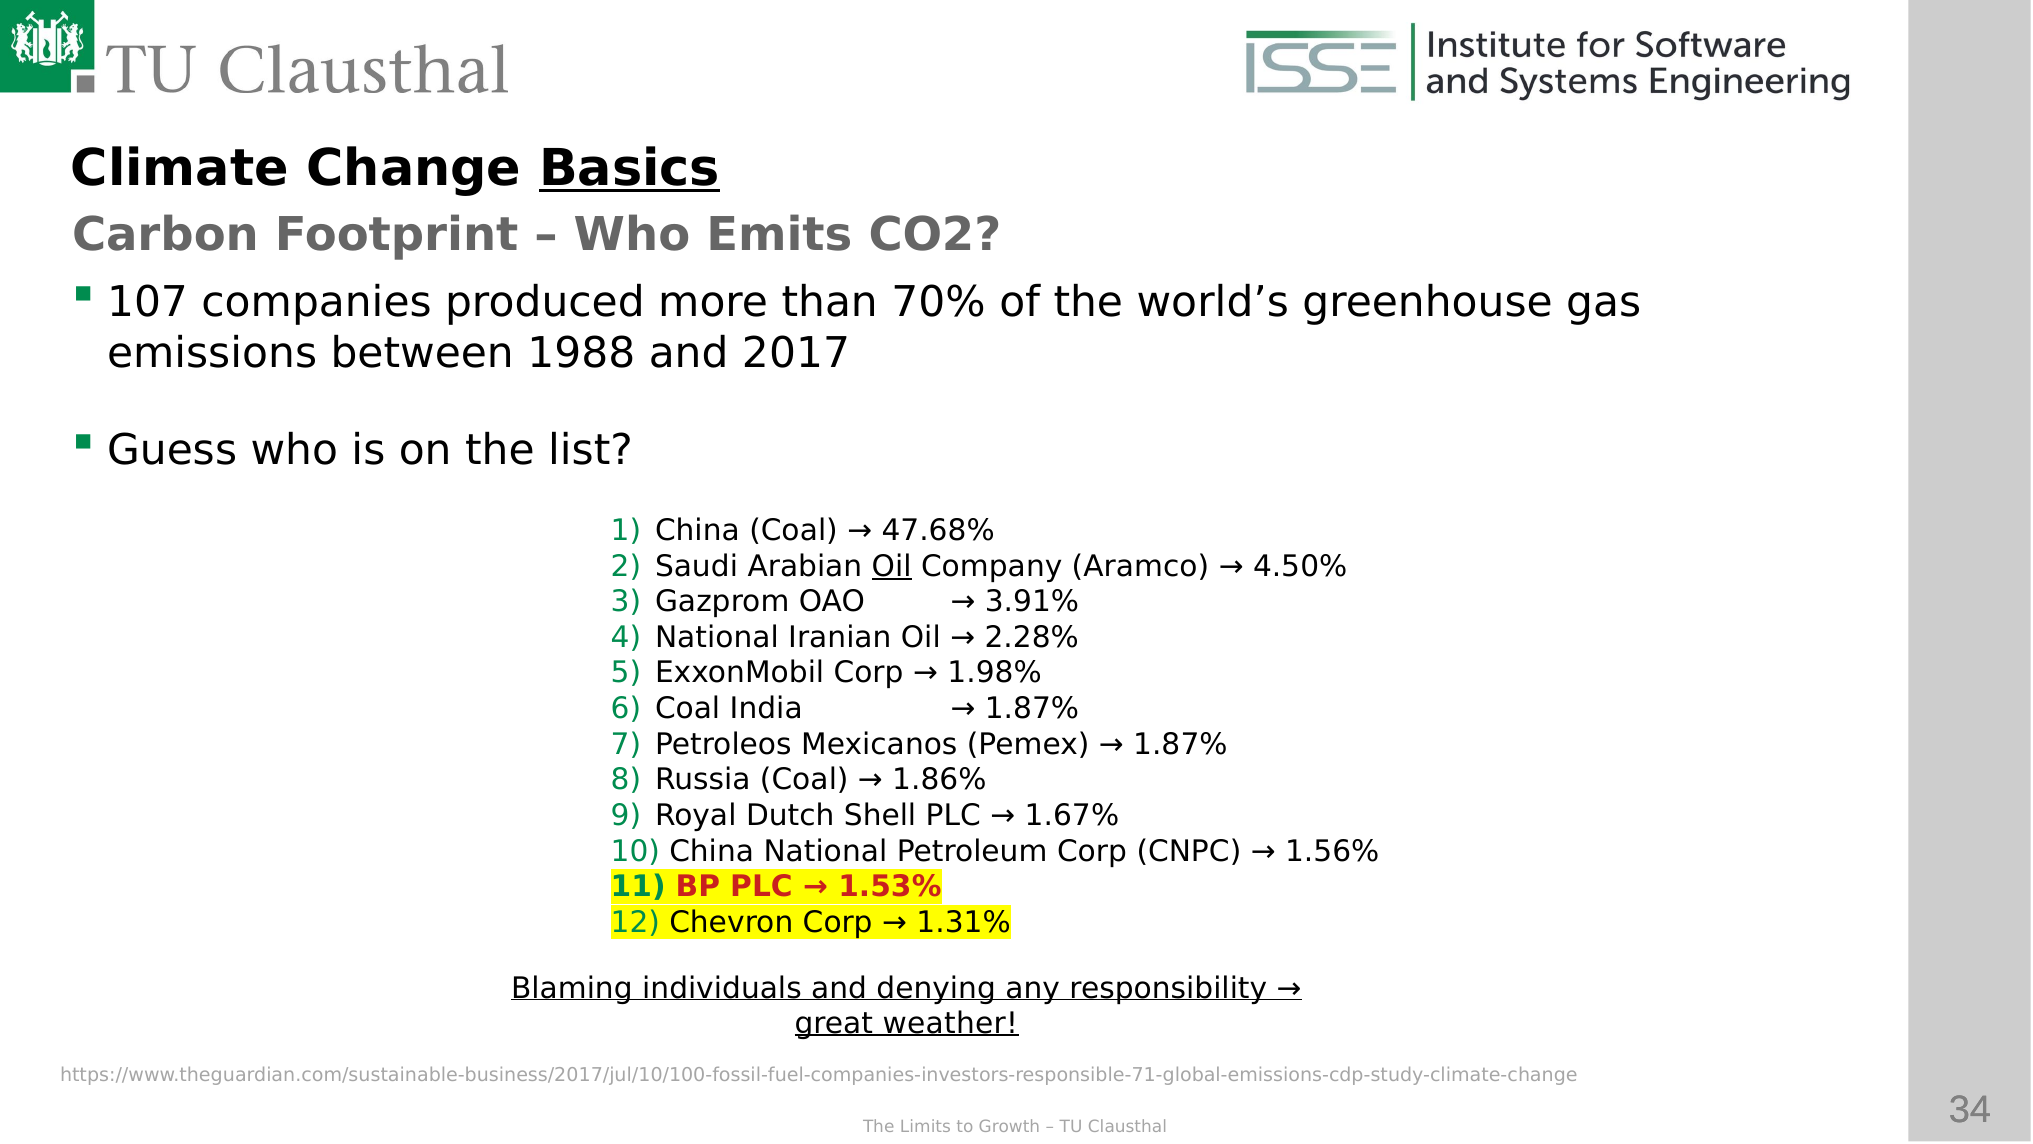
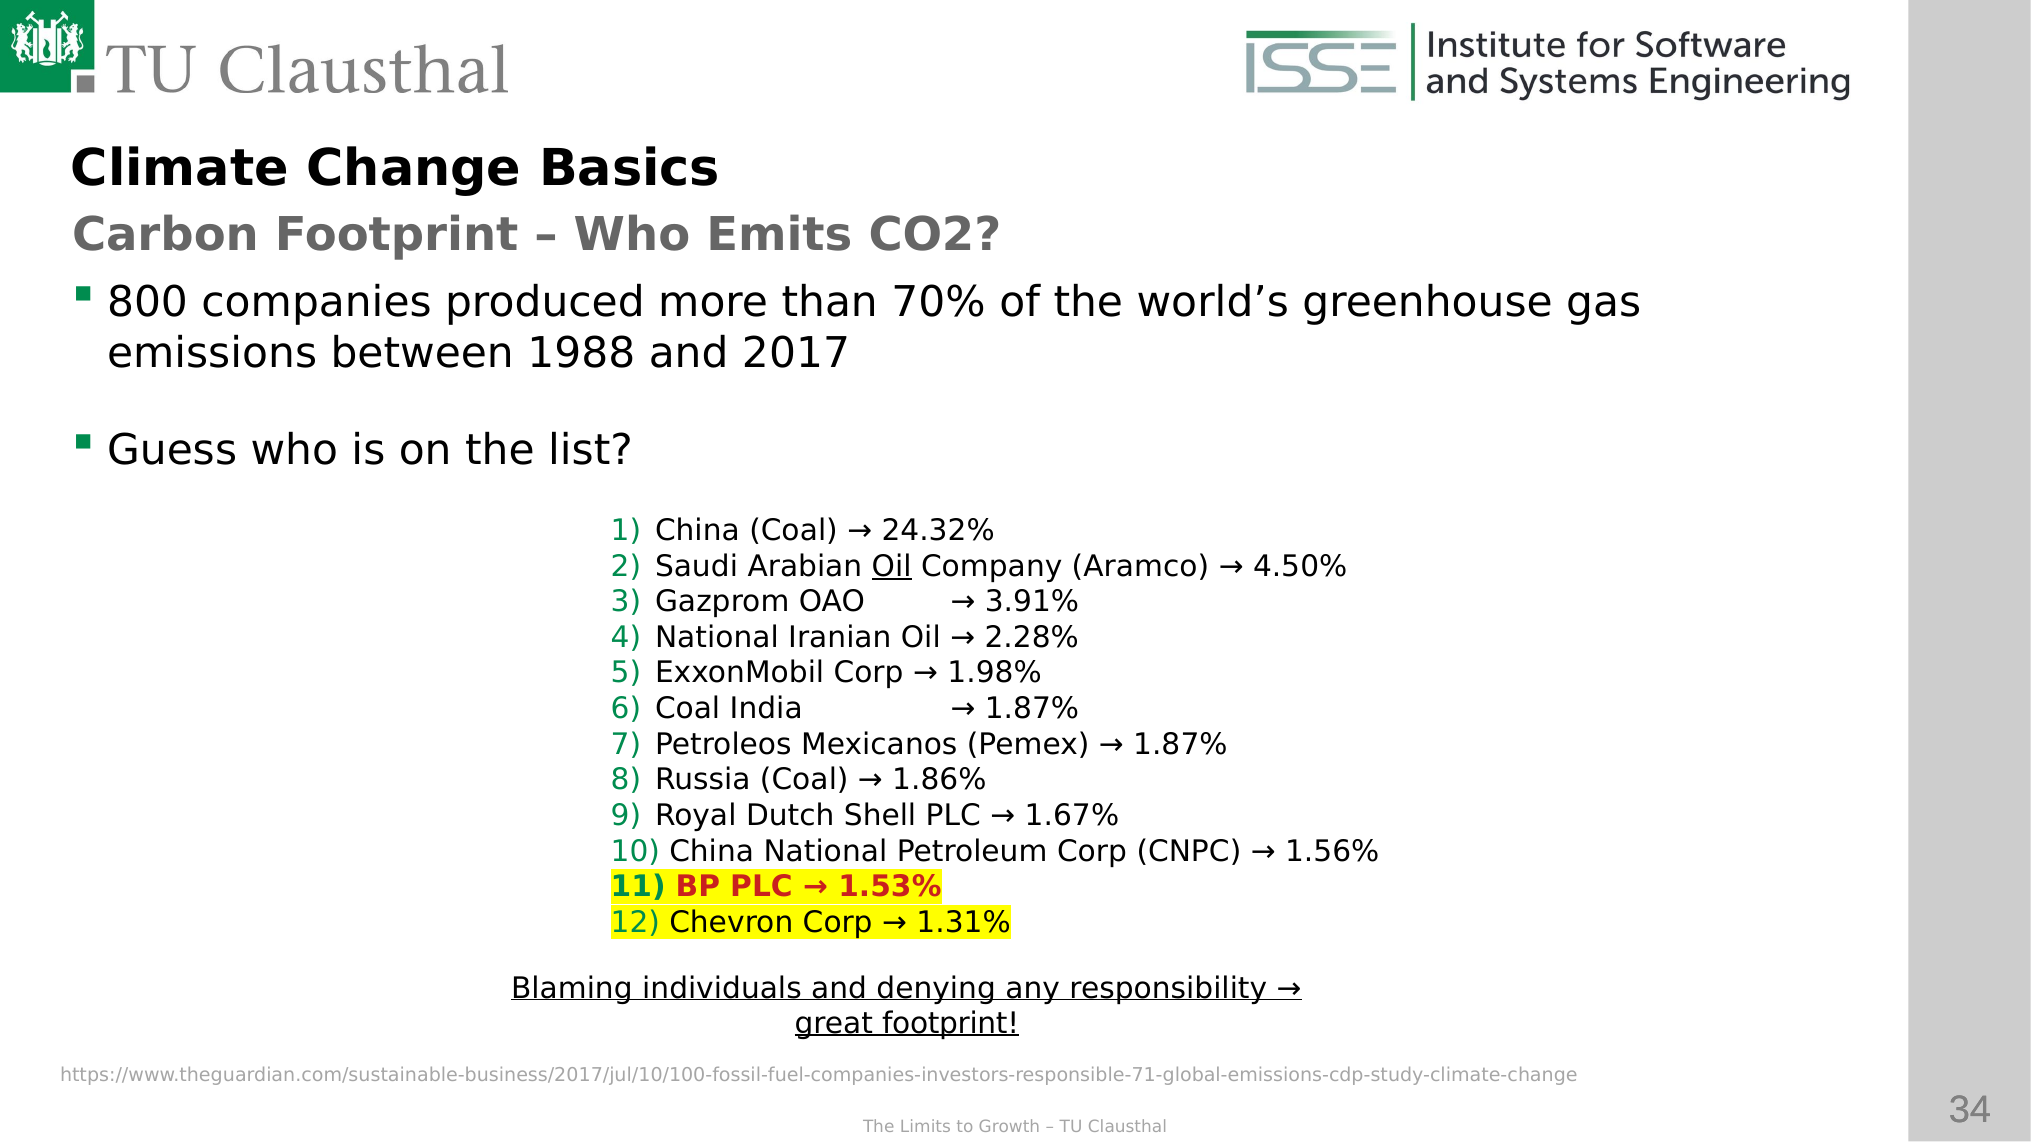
Basics underline: present -> none (630, 169)
107: 107 -> 800 (148, 303)
47.68%: 47.68% -> 24.32% (938, 531)
great weather: weather -> footprint (951, 1024)
